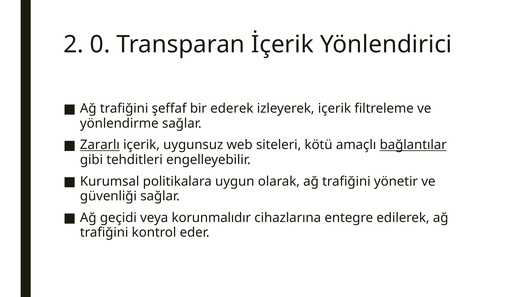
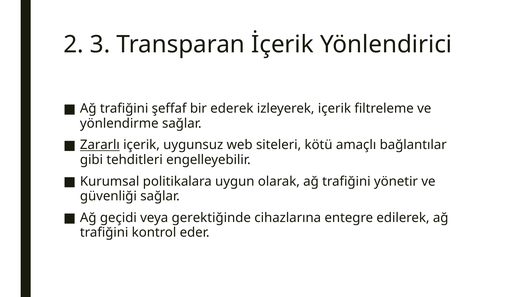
0: 0 -> 3 (100, 44)
bağlantılar underline: present -> none (413, 145)
korunmalıdır: korunmalıdır -> gerektiğinde (211, 218)
